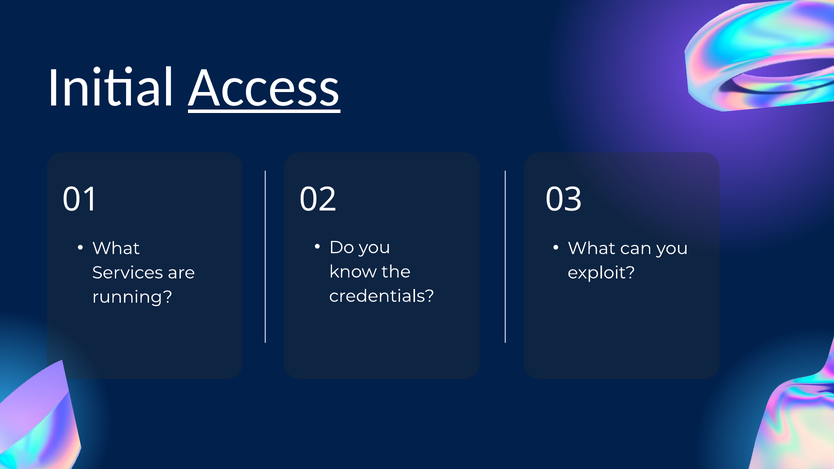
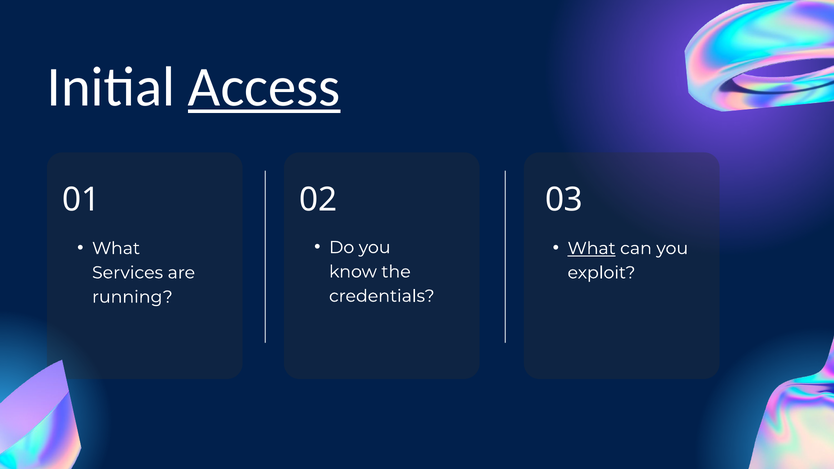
What underline: none -> present (592, 248)
